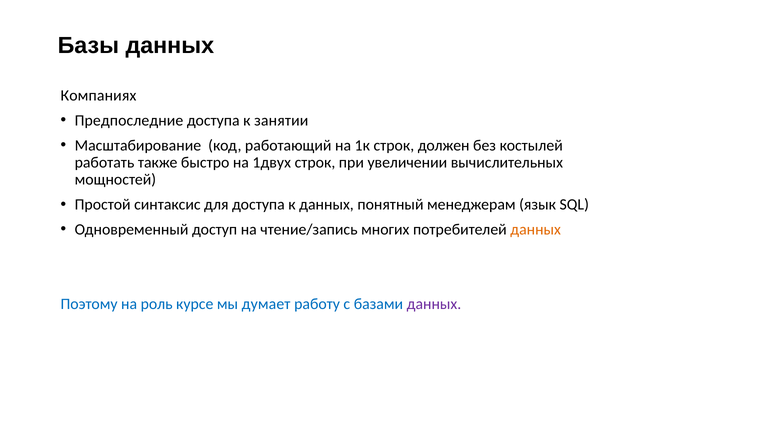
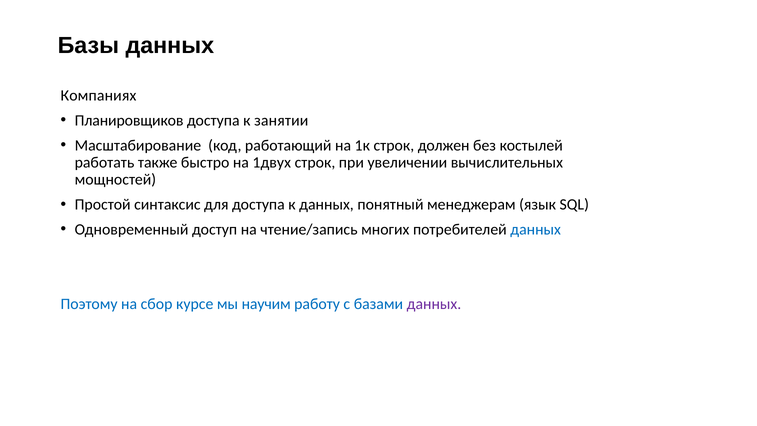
Предпоследние: Предпоследние -> Планировщиков (129, 120)
данных colour: orange -> blue (536, 229)
роль: роль -> сбор (157, 304)
думает: думает -> научим (266, 304)
